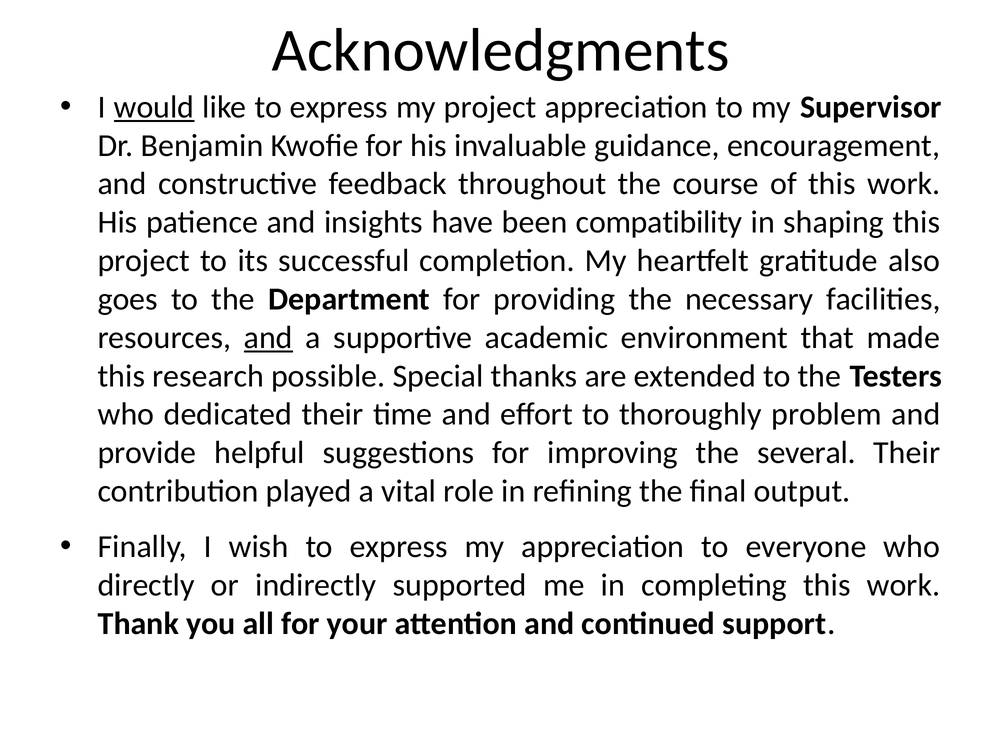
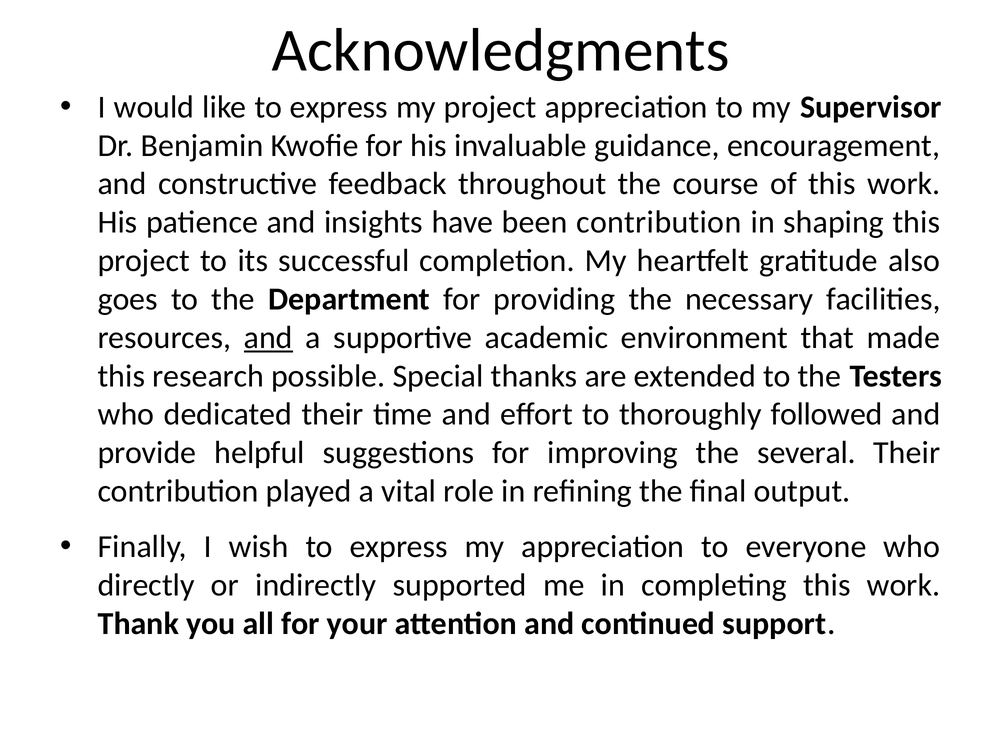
would underline: present -> none (154, 107)
been compatibility: compatibility -> contribution (659, 222)
problem: problem -> followed (827, 414)
